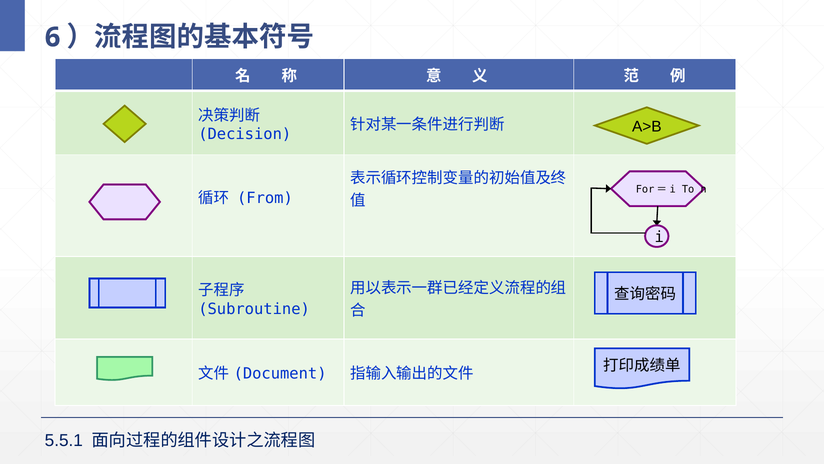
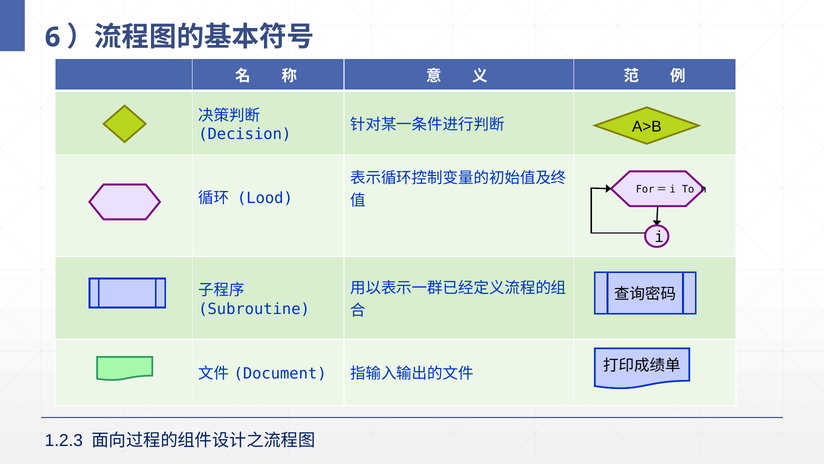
From: From -> Lood (265, 198)
5.5.1: 5.5.1 -> 1.2.3 (64, 440)
